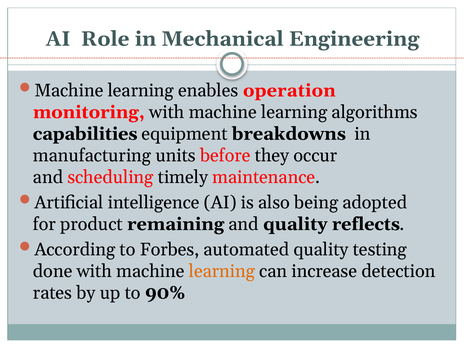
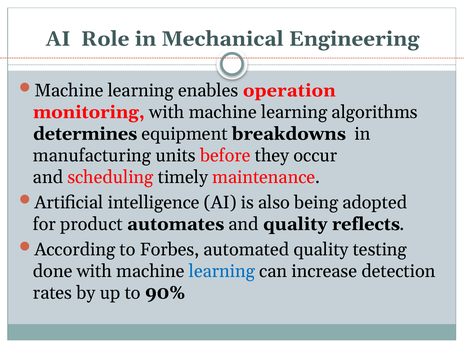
capabilities: capabilities -> determines (85, 134)
remaining: remaining -> automates (176, 224)
learning colour: orange -> blue (222, 271)
